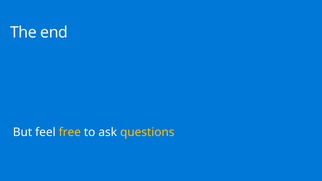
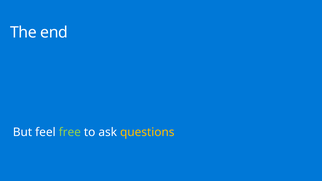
free colour: yellow -> light green (70, 132)
